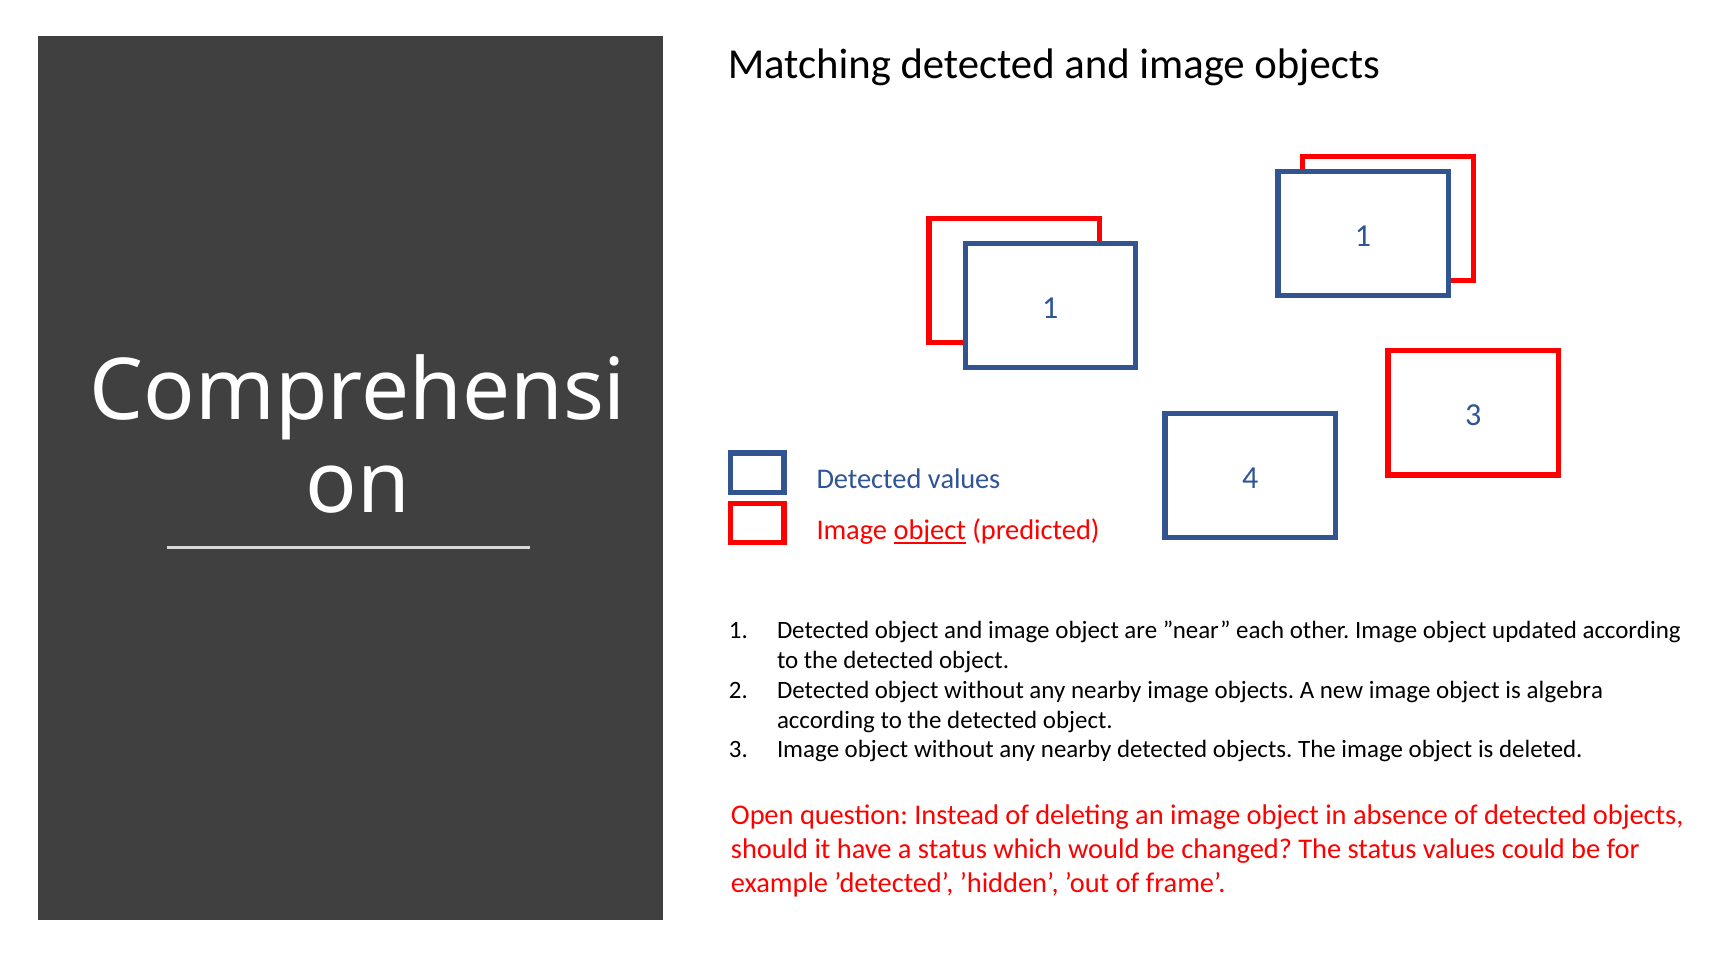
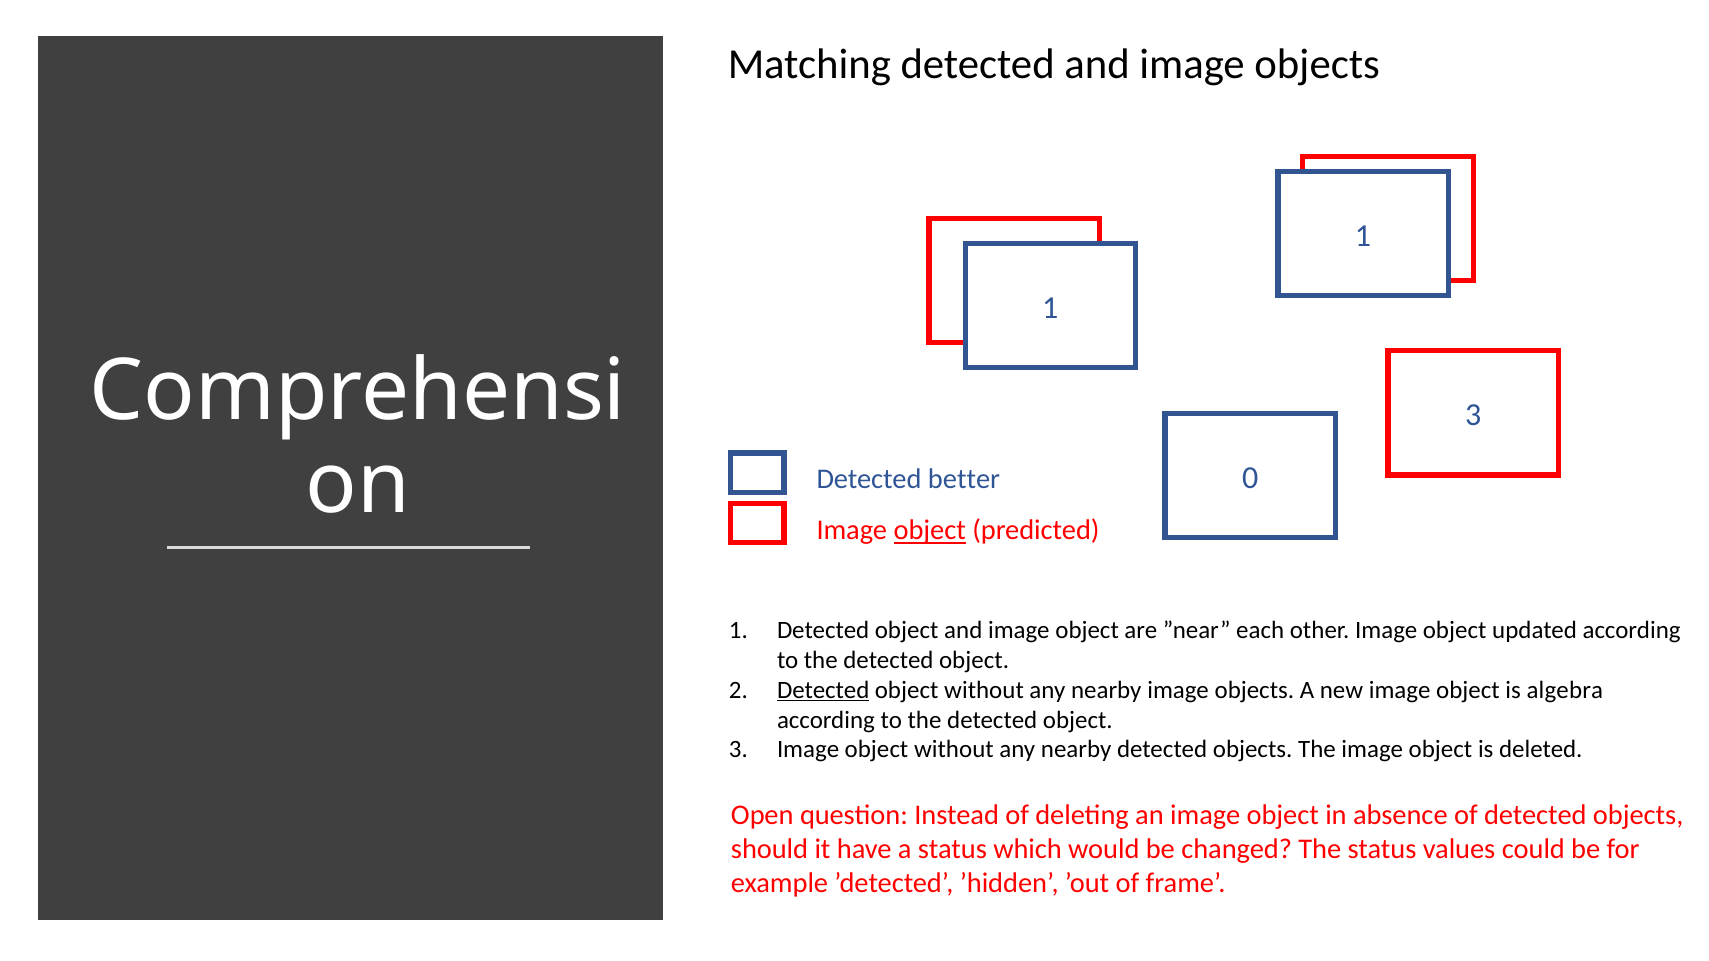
4: 4 -> 0 (1250, 478)
Detected values: values -> better (964, 479)
Detected underline: none -> present (823, 690)
